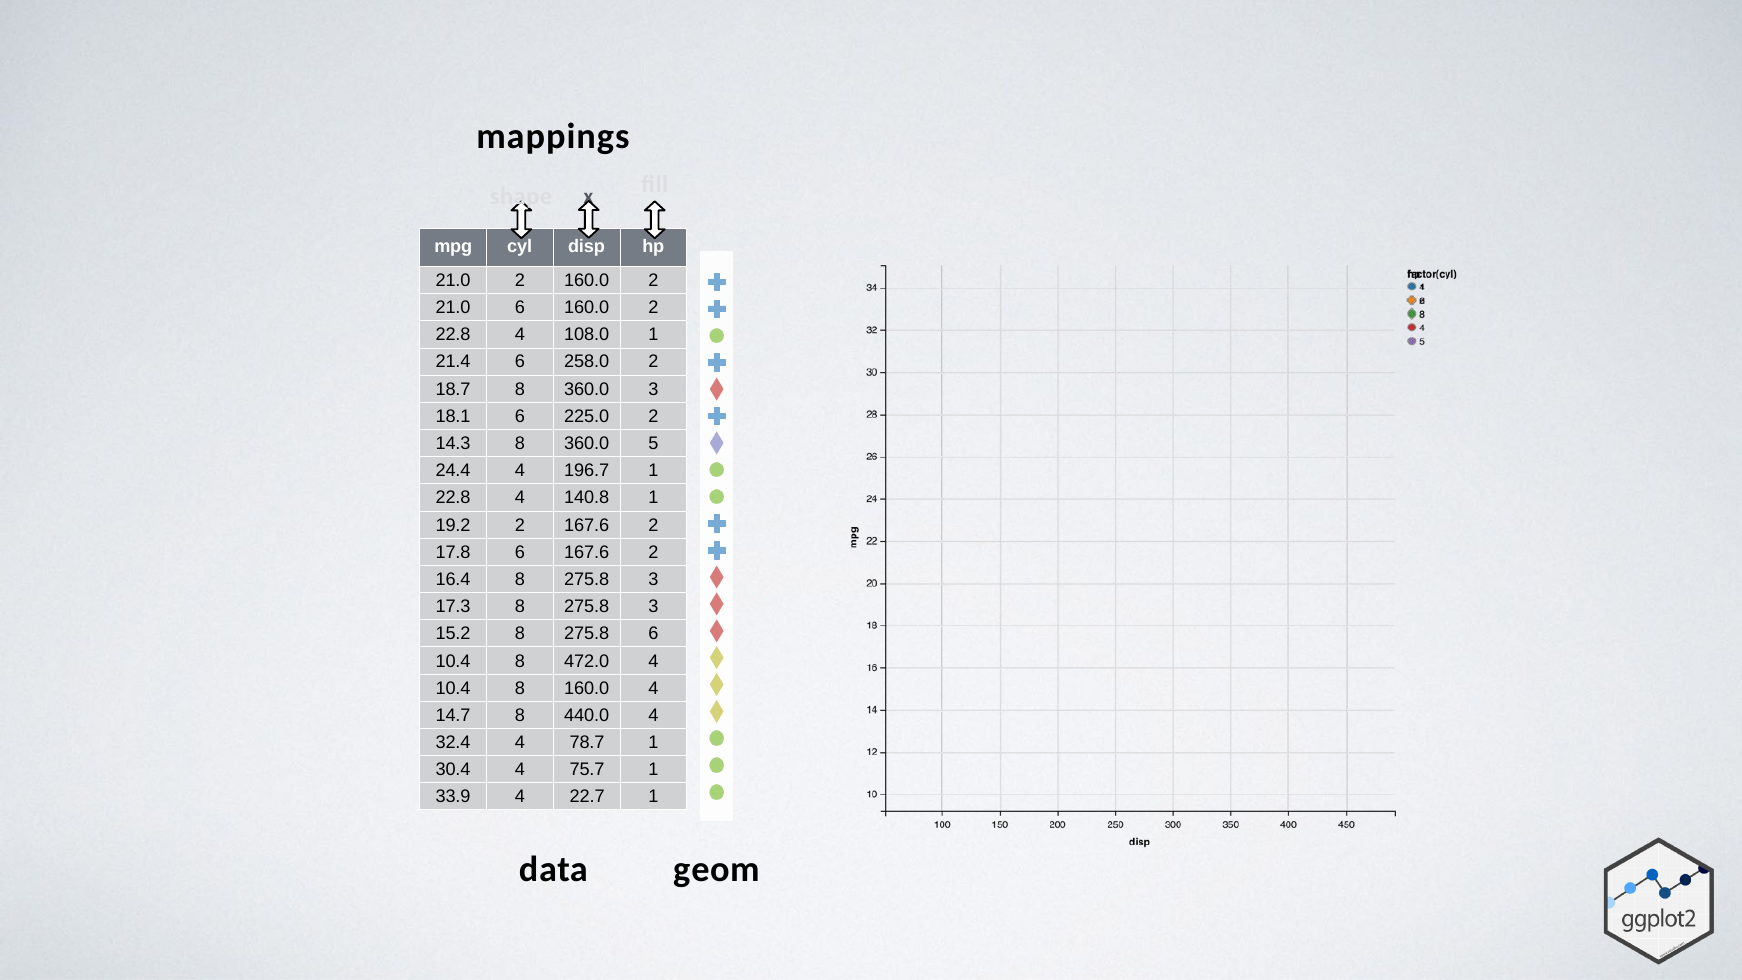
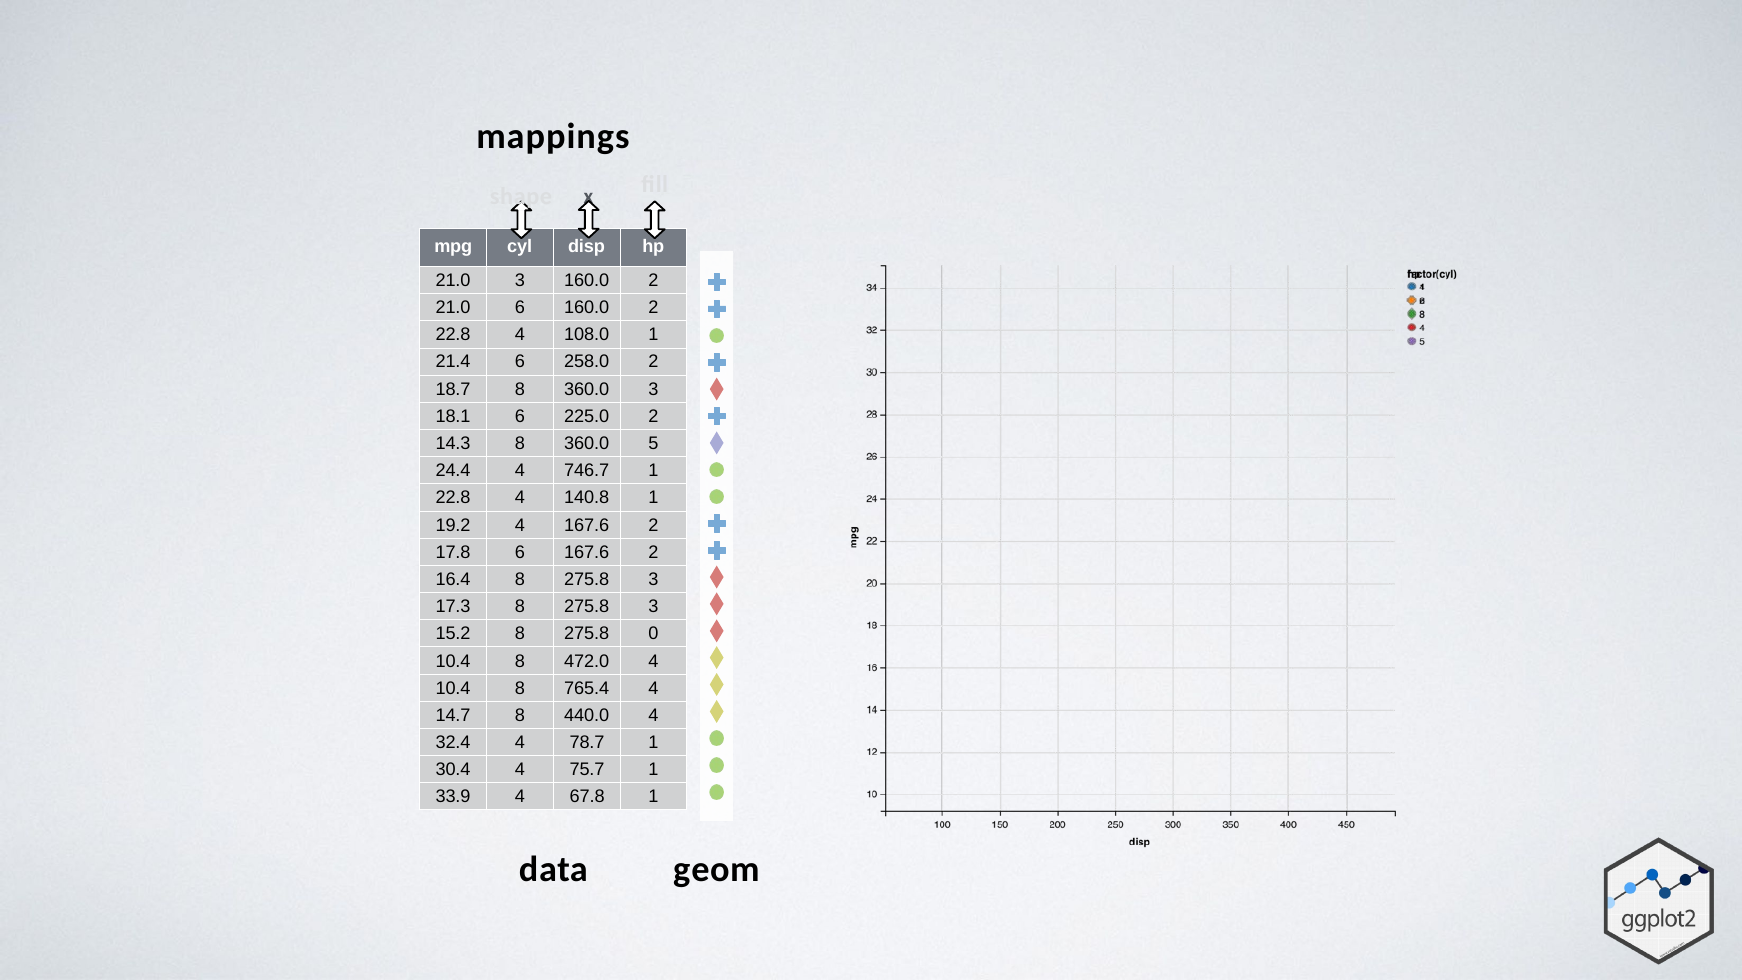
21.0 2: 2 -> 3 (520, 280)
196.7: 196.7 -> 746.7 (587, 471)
19.2 2: 2 -> 4 (520, 525)
275.8 6: 6 -> 0 (653, 634)
8 160.0: 160.0 -> 765.4 (587, 688)
22.7: 22.7 -> 67.8 (587, 796)
